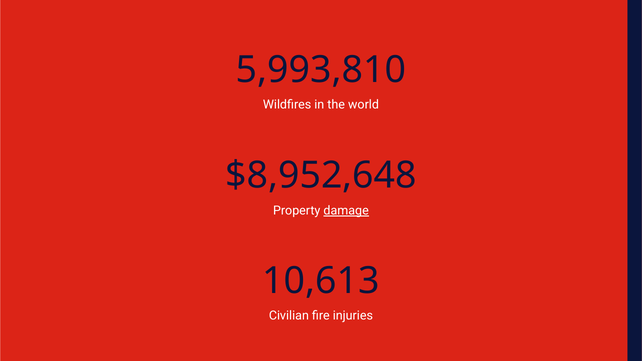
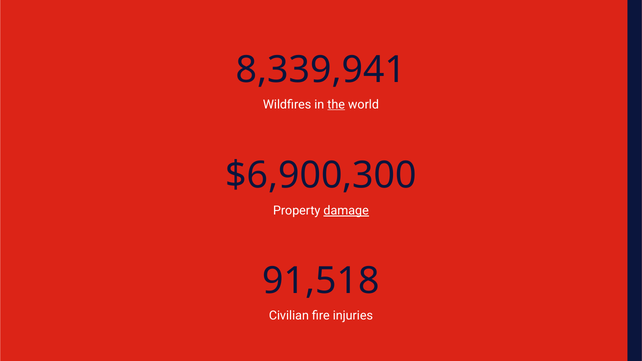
5,993,810: 5,993,810 -> 8,339,941 (321, 70)
the underline: none -> present (336, 104)
$8,952,648: $8,952,648 -> $6,900,300 (321, 176)
10,613: 10,613 -> 91,518 (321, 281)
